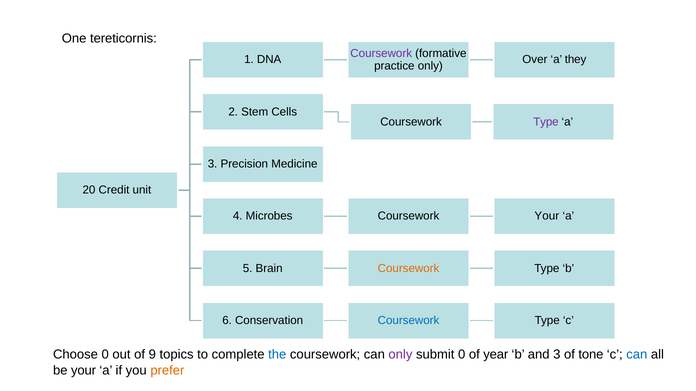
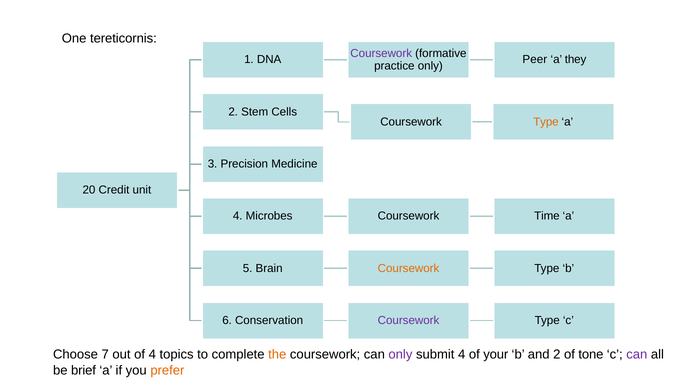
Over: Over -> Peer (535, 60)
Type colour: purple -> orange (546, 122)
Coursework Your: Your -> Time (547, 216)
Coursework colour: blue -> purple (409, 321)
Choose 0: 0 -> 7 (105, 355)
of 9: 9 -> 4 (152, 355)
the colour: blue -> orange (277, 355)
submit 0: 0 -> 4 (462, 355)
year: year -> your (496, 355)
and 3: 3 -> 2 (557, 355)
can colour: blue -> purple (637, 355)
be your: your -> brief (84, 371)
